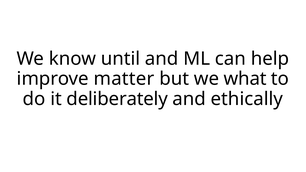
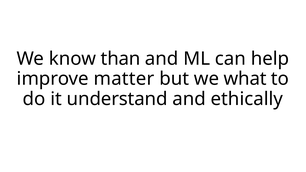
until: until -> than (121, 59)
deliberately: deliberately -> understand (117, 99)
